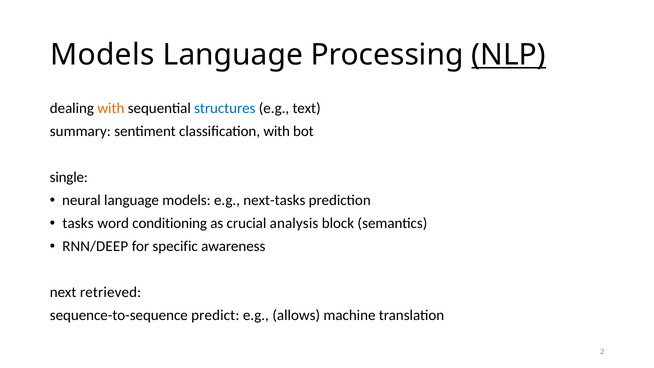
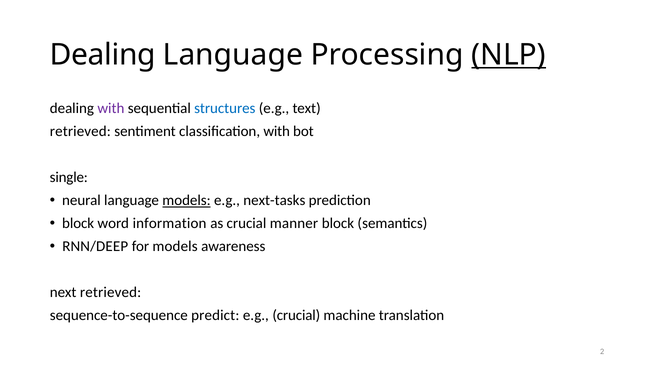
Models: Models -> Dealing (103, 55)
with colour: orange -> purple (111, 108)
summary: summary -> retrieved (80, 131)
models underline: none -> present (187, 200)
tasks: tasks -> block (78, 223)
conditioning: conditioning -> information (170, 223)
analysis: analysis -> manner (294, 223)
for specific: specific -> models (175, 246)
e.g allows: allows -> crucial (296, 315)
